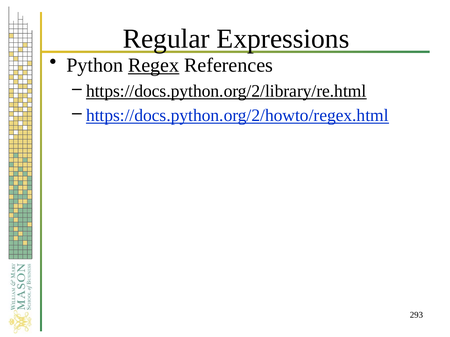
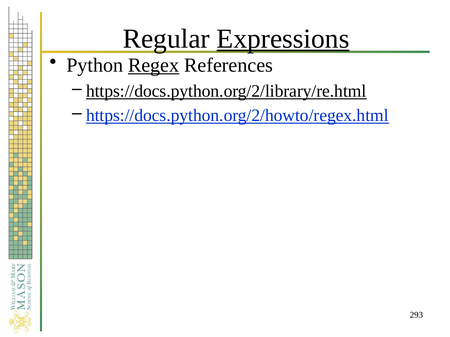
Expressions underline: none -> present (283, 39)
